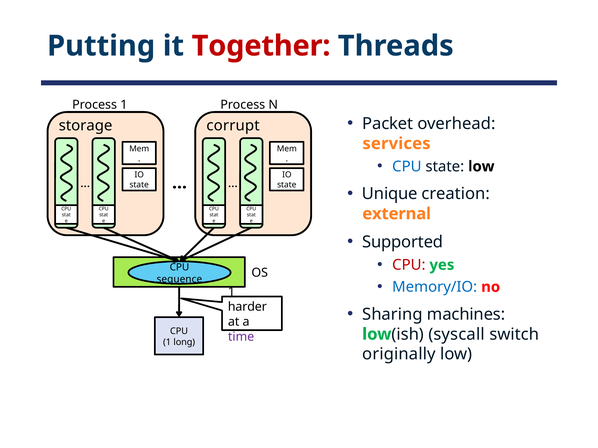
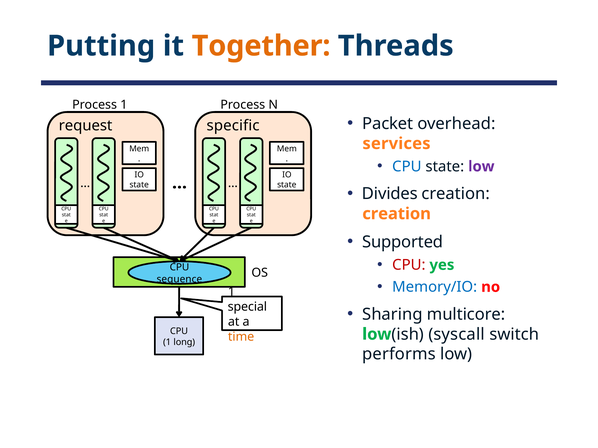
Together colour: red -> orange (261, 46)
storage: storage -> request (86, 126)
corrupt: corrupt -> specific (233, 126)
low colour: black -> purple (481, 167)
Unique: Unique -> Divides (390, 194)
external: external -> creation (397, 214)
harder: harder -> special (247, 307)
machines: machines -> multicore (466, 315)
time colour: purple -> orange (241, 337)
originally: originally -> performs (399, 355)
